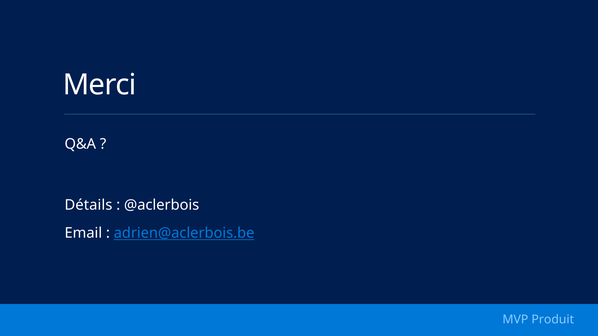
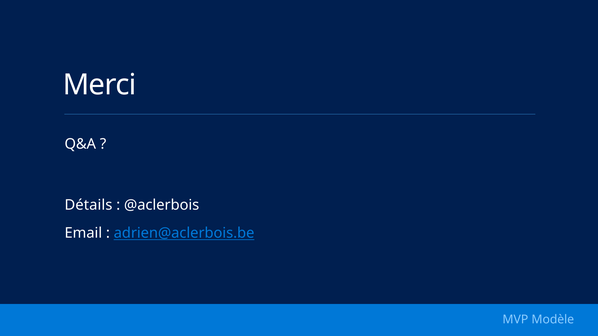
Produit: Produit -> Modèle (553, 320)
